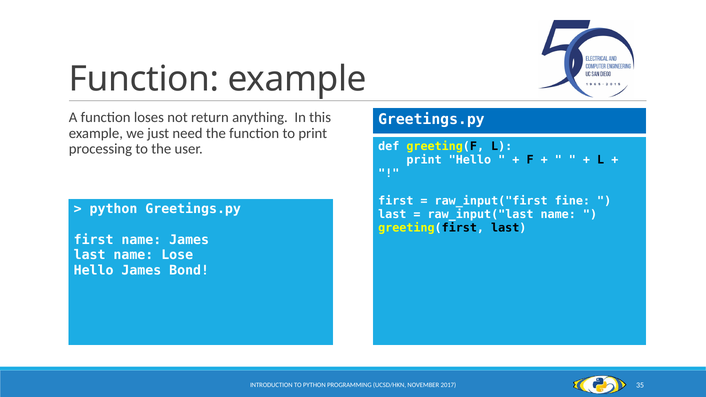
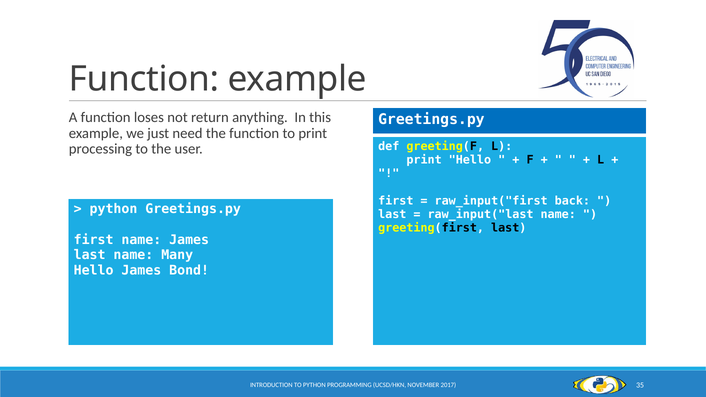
fine: fine -> back (572, 201)
Lose: Lose -> Many (177, 255)
